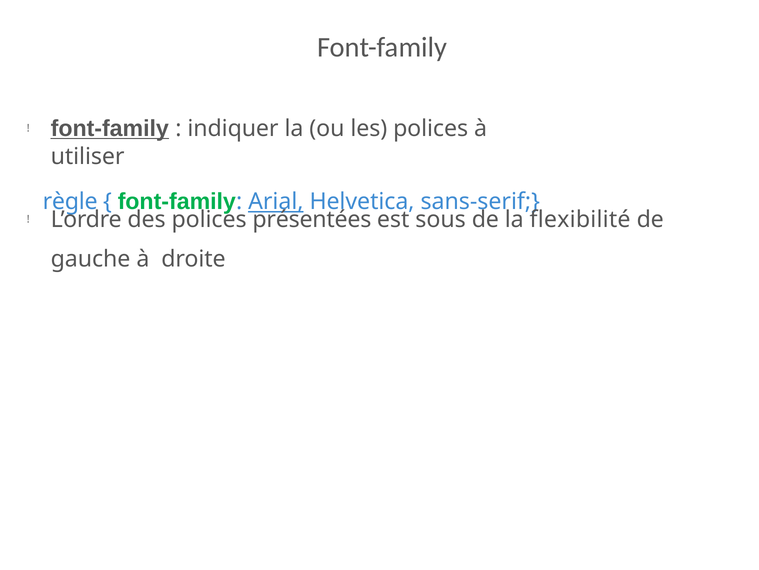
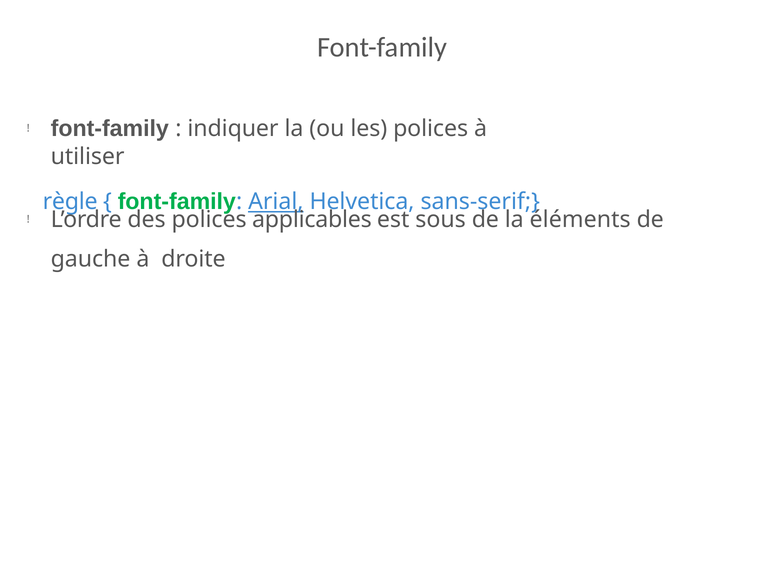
font-family underline: present -> none (110, 128)
présentées: présentées -> applicables (312, 219)
flexibilité: flexibilité -> éléments (580, 219)
